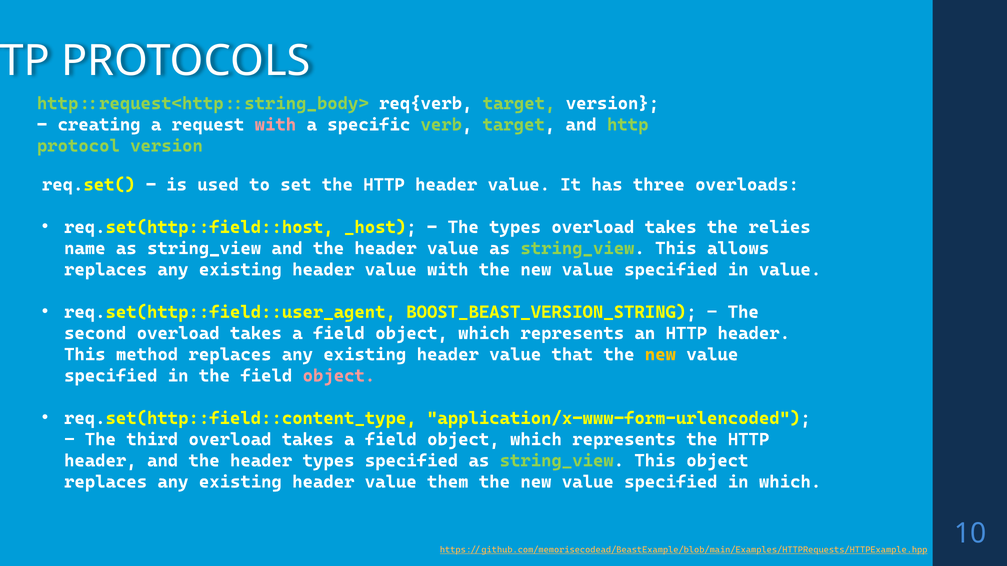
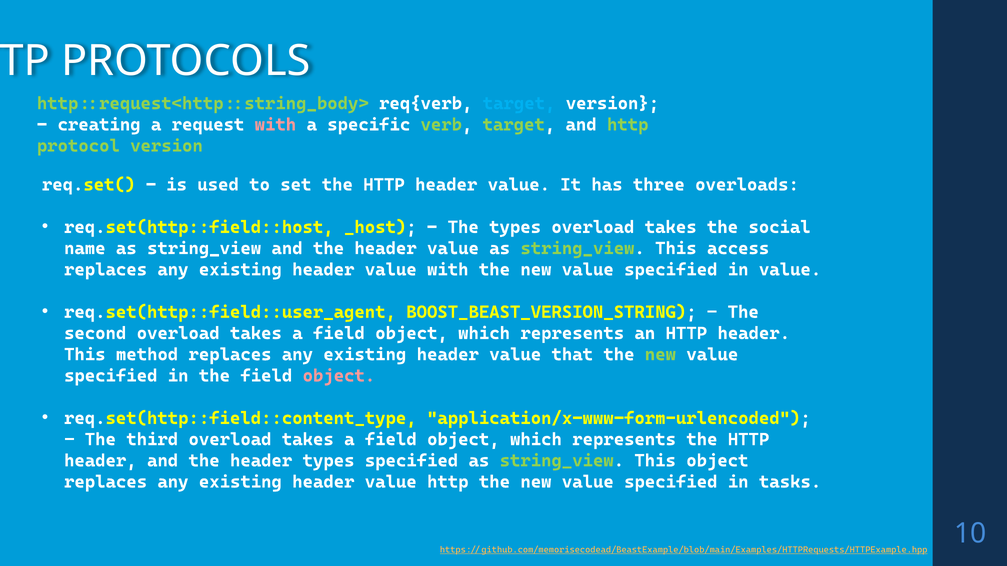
target colour: light green -> light blue (519, 103)
relies: relies -> social (780, 227)
allows: allows -> access (738, 248)
new colour: yellow -> light green (660, 355)
value them: them -> http (448, 482)
in which: which -> tasks (790, 482)
